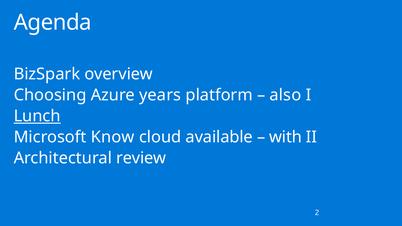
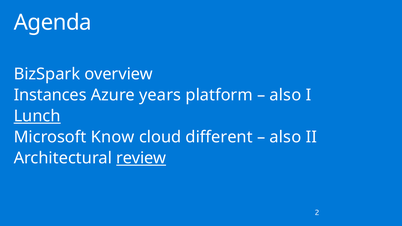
Choosing: Choosing -> Instances (50, 95)
available: available -> different (219, 137)
with: with -> also (285, 137)
review underline: none -> present (141, 158)
